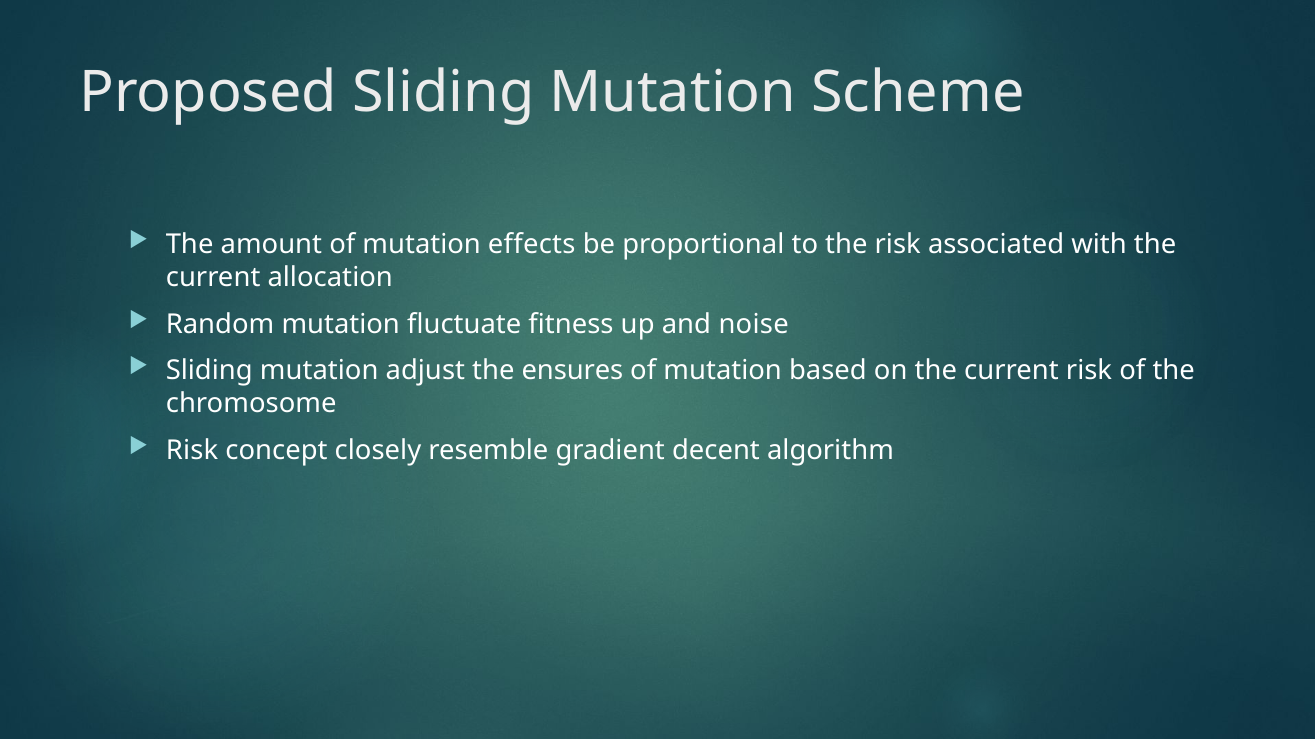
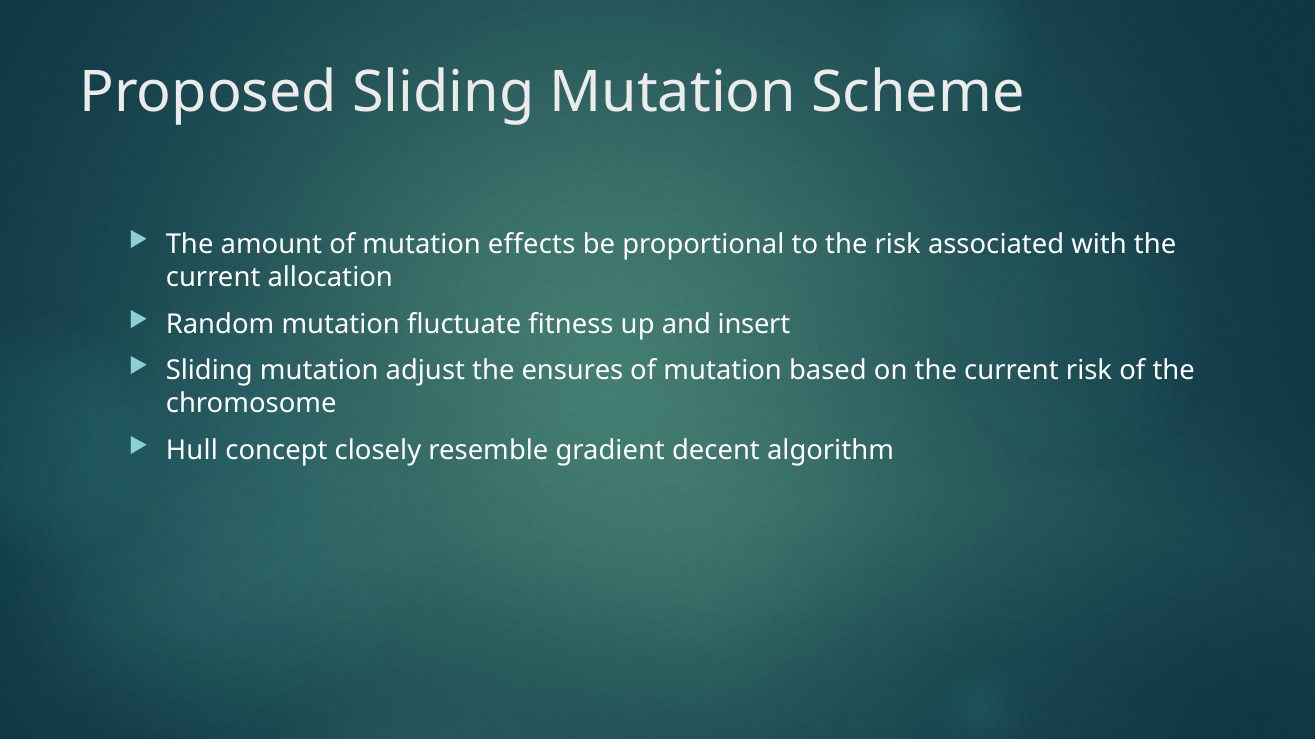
noise: noise -> insert (754, 324)
Risk: Risk -> Hull (192, 451)
